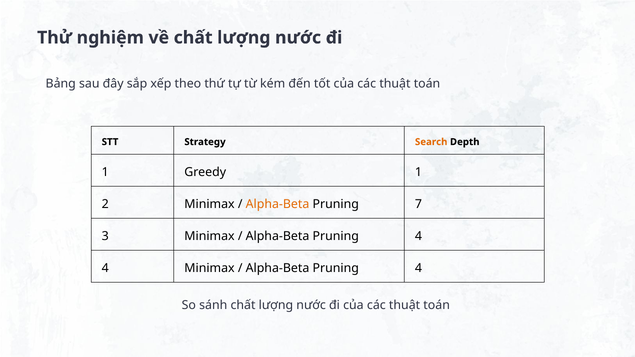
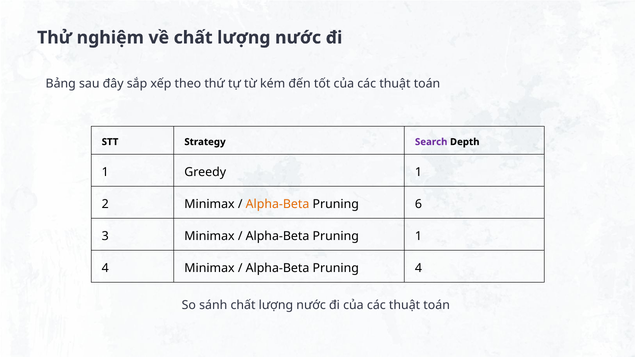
Search colour: orange -> purple (431, 142)
7: 7 -> 6 (418, 204)
4: 4 -> 1 (418, 236)
